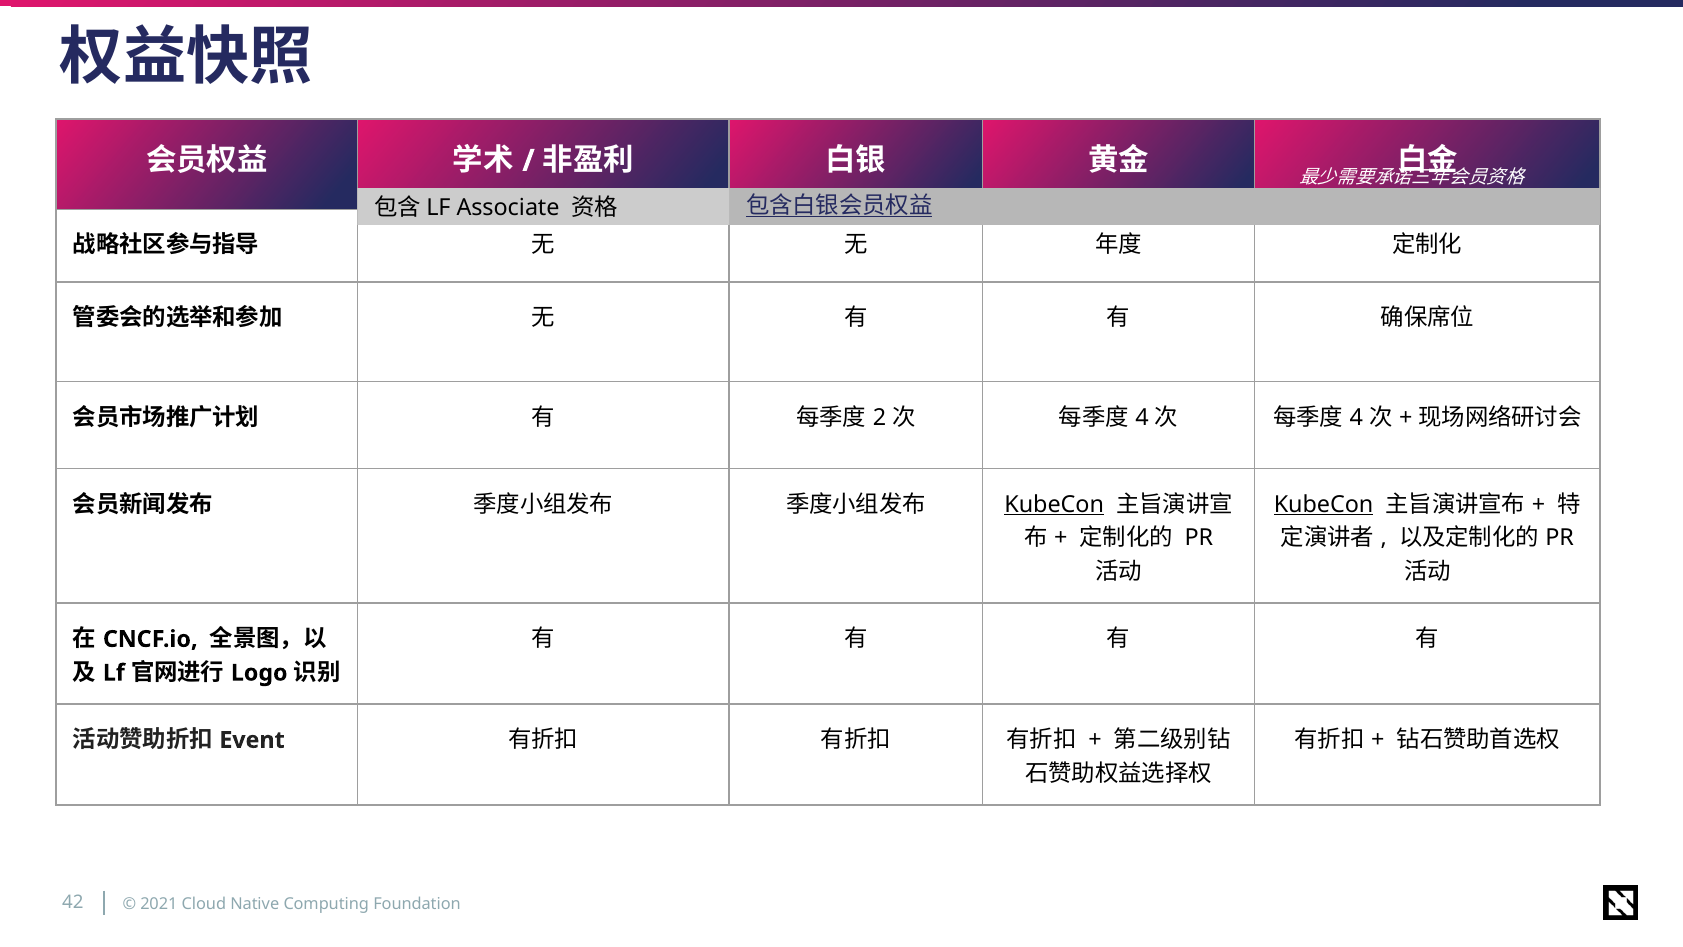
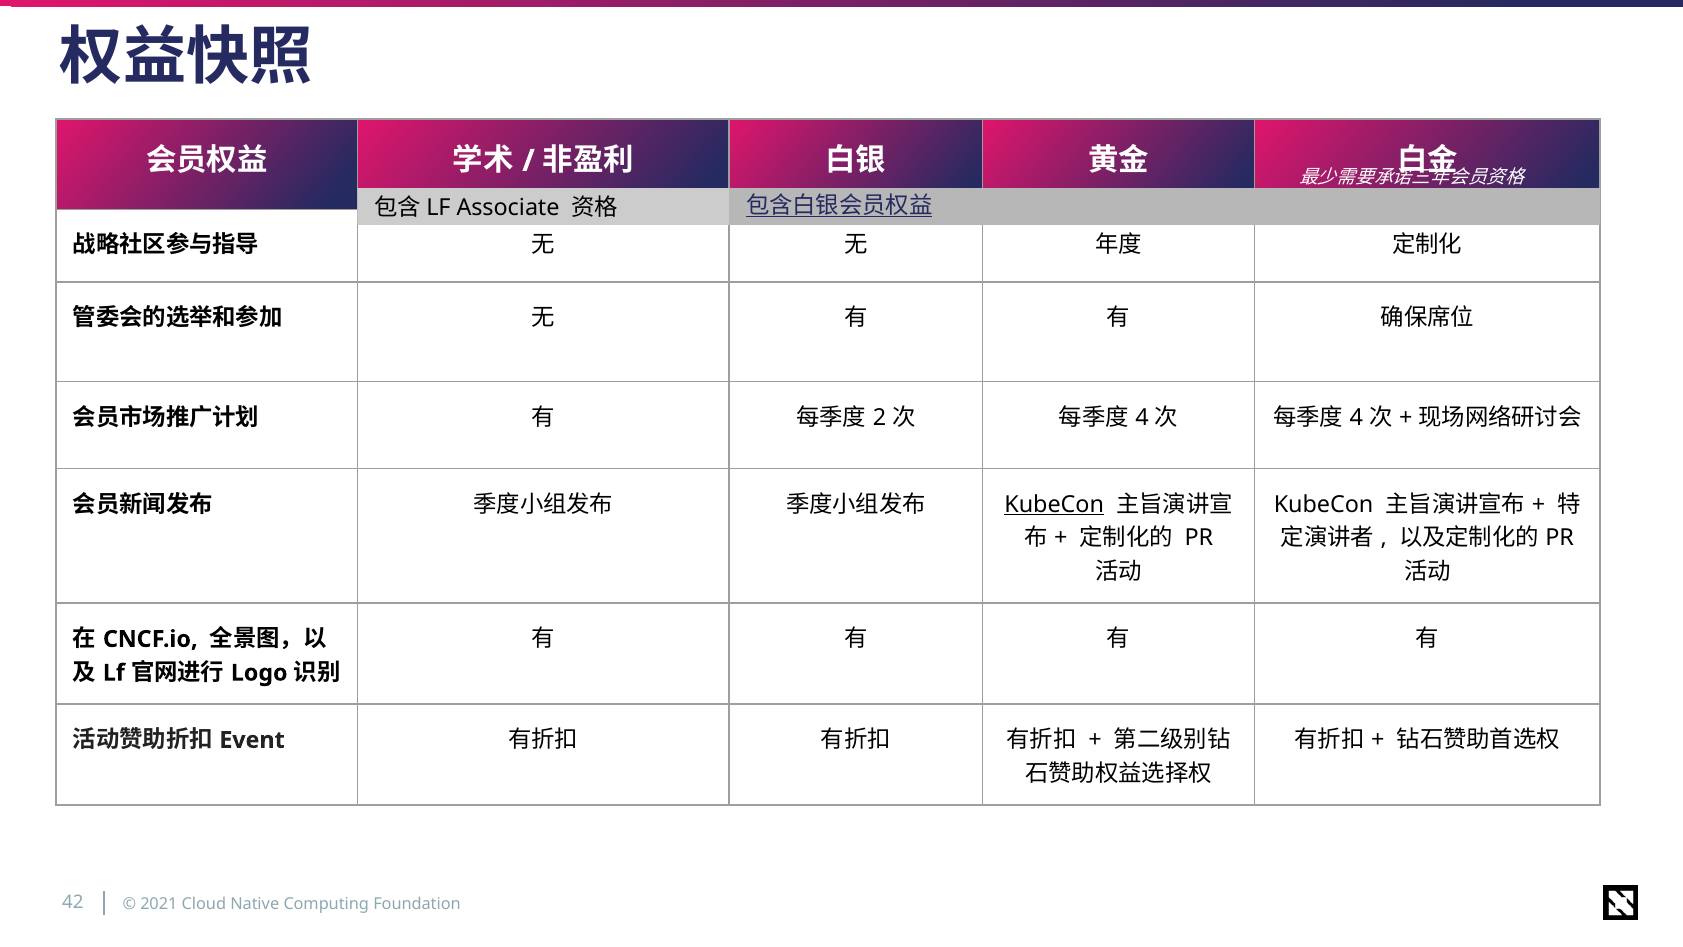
KubeCon underline: present -> none (1324, 504)
